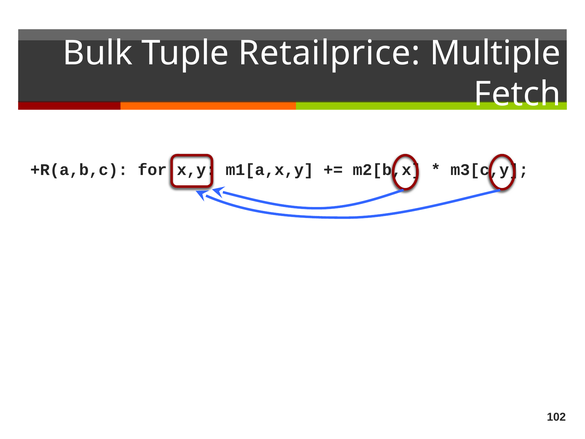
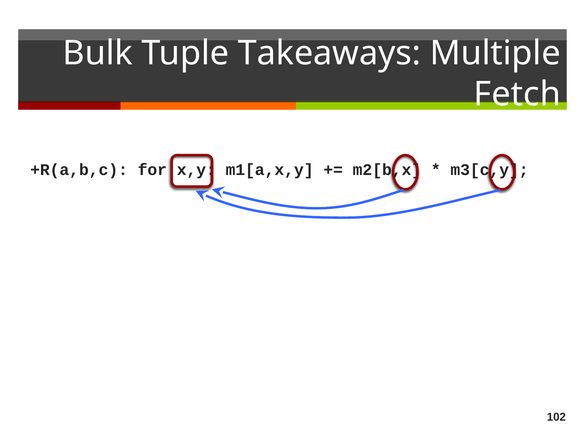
Retailprice: Retailprice -> Takeaways (329, 53)
